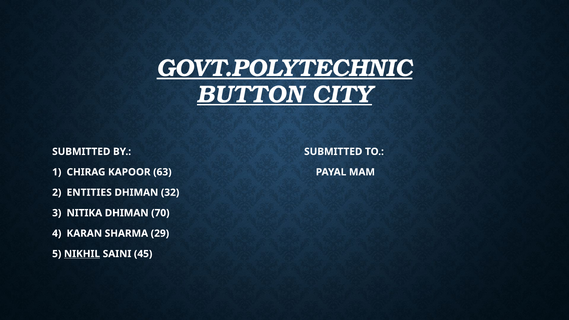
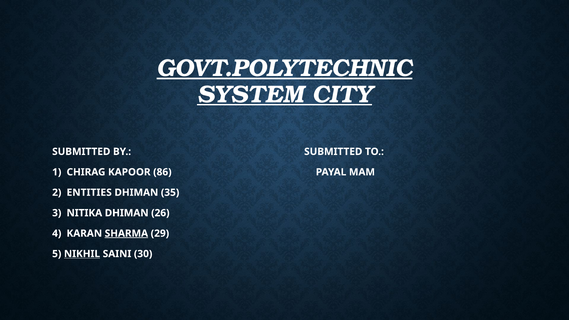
BUTTON: BUTTON -> SYSTEM (250, 94)
63: 63 -> 86 (162, 172)
32: 32 -> 35 (170, 193)
70: 70 -> 26 (160, 213)
SHARMA underline: none -> present (126, 233)
45: 45 -> 30 (143, 254)
